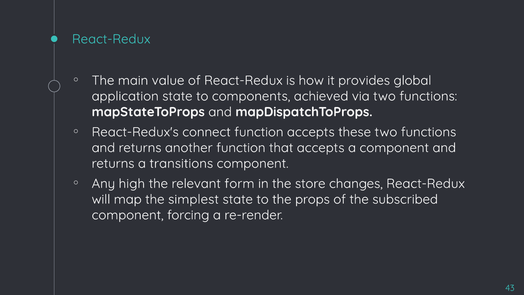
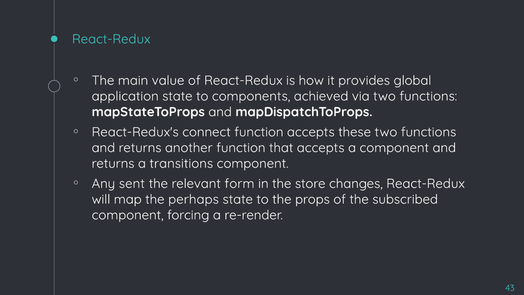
high: high -> sent (132, 183)
simplest: simplest -> perhaps (193, 199)
